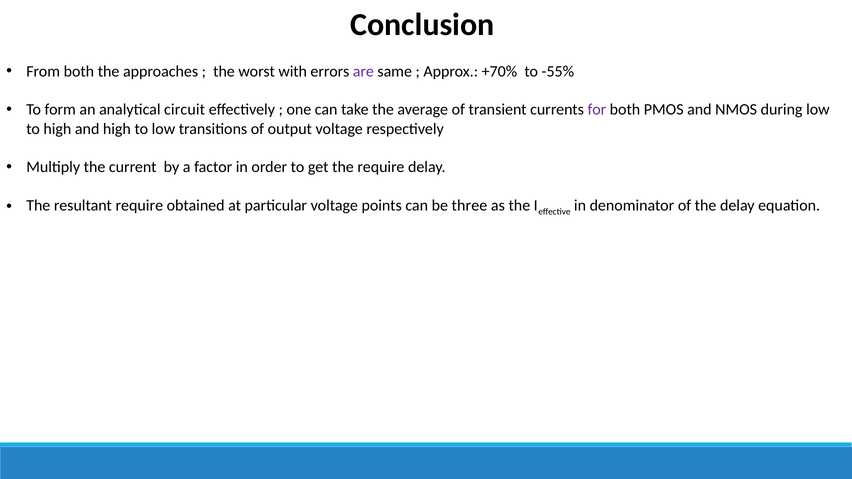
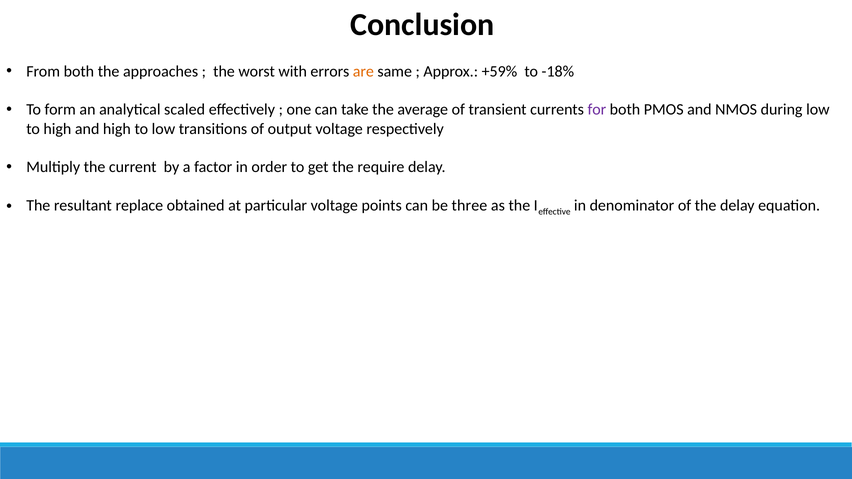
are colour: purple -> orange (363, 71)
+70%: +70% -> +59% (499, 71)
-55%: -55% -> -18% (558, 71)
circuit: circuit -> scaled (185, 110)
resultant require: require -> replace (139, 206)
